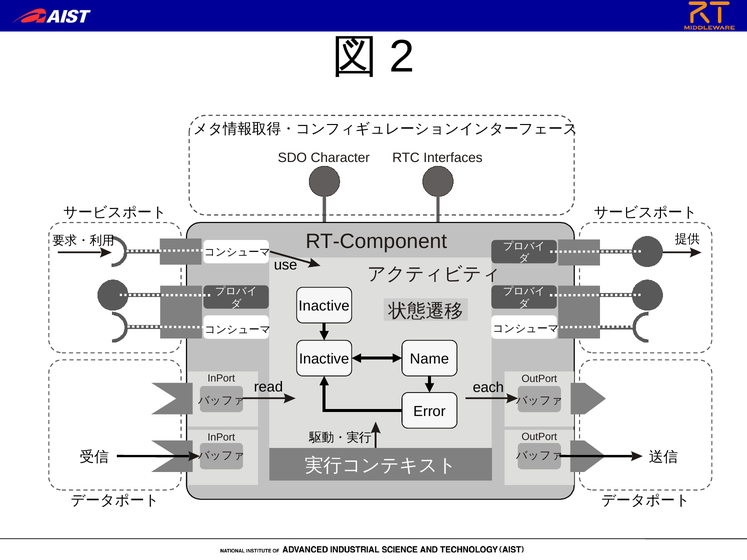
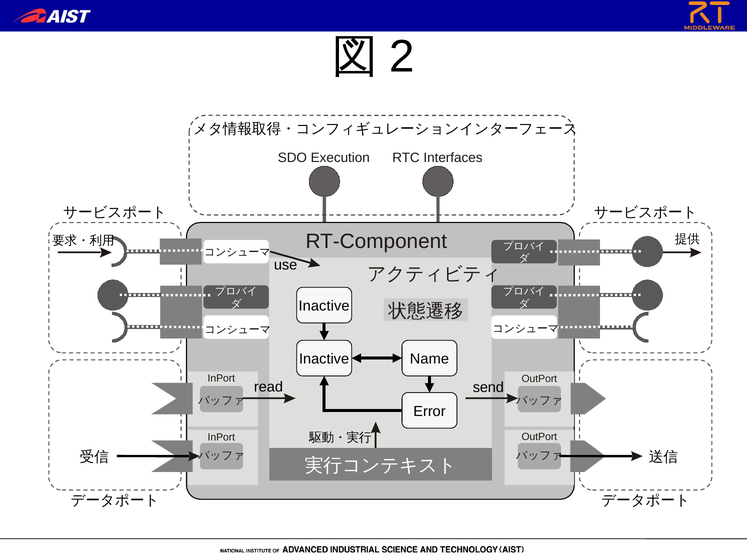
Character: Character -> Execution (340, 158)
each: each -> send (488, 388)
